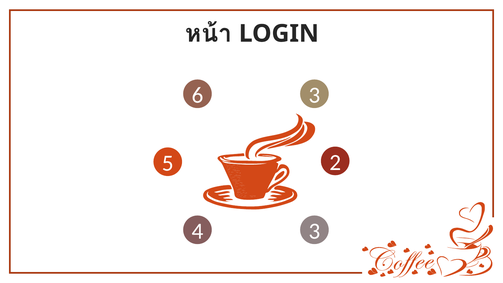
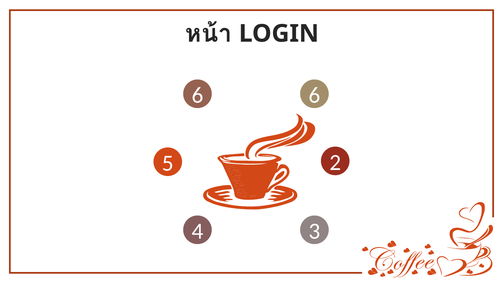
6 3: 3 -> 6 (314, 95)
